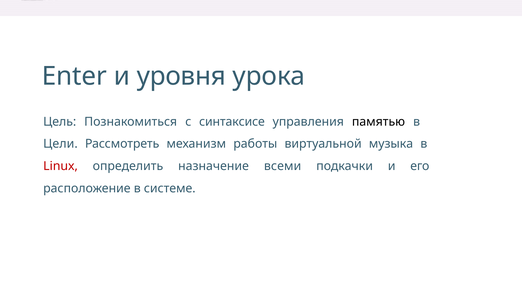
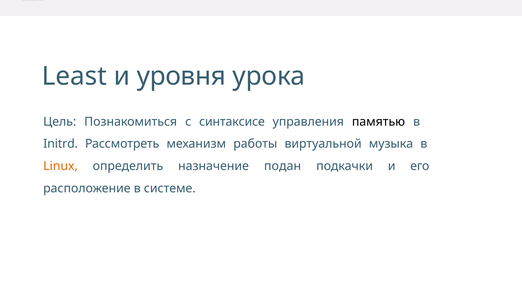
Enter: Enter -> Least (74, 76)
Цели: Цели -> Initrd (61, 143)
Linux colour: red -> orange (61, 166)
всеми: всеми -> подан (283, 166)
